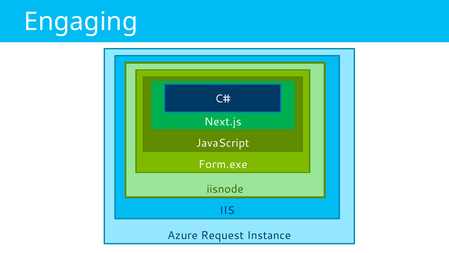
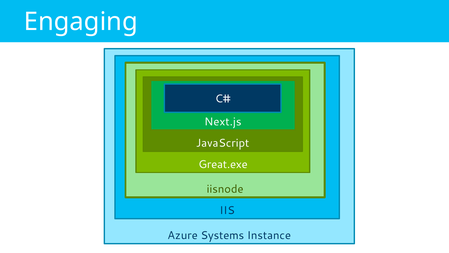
Form.exe: Form.exe -> Great.exe (223, 164)
Request: Request -> Systems (222, 235)
